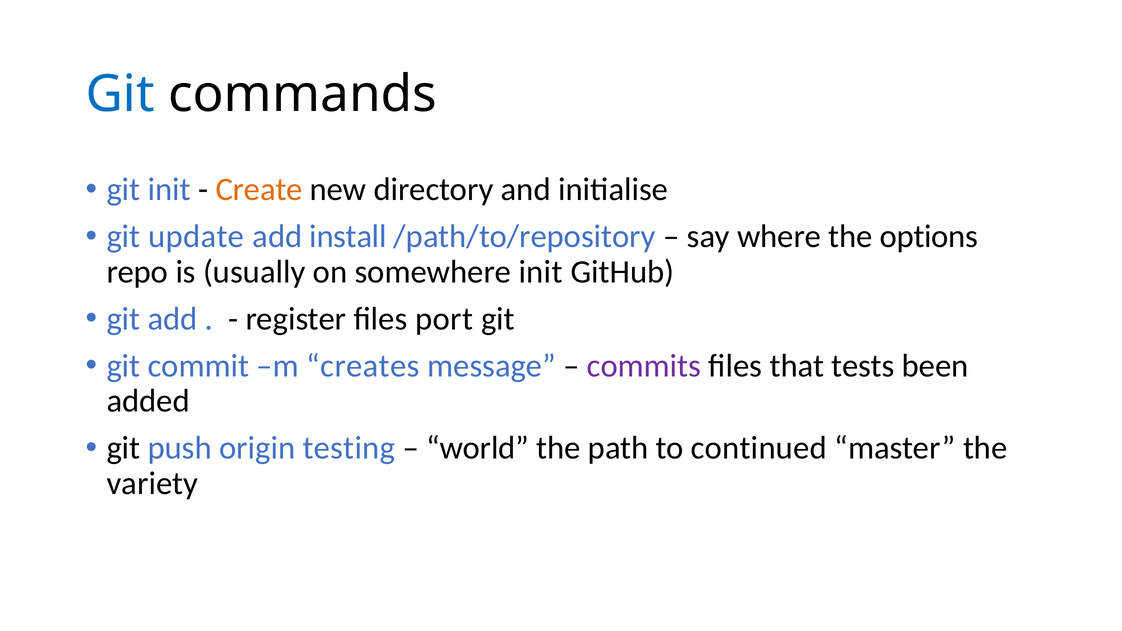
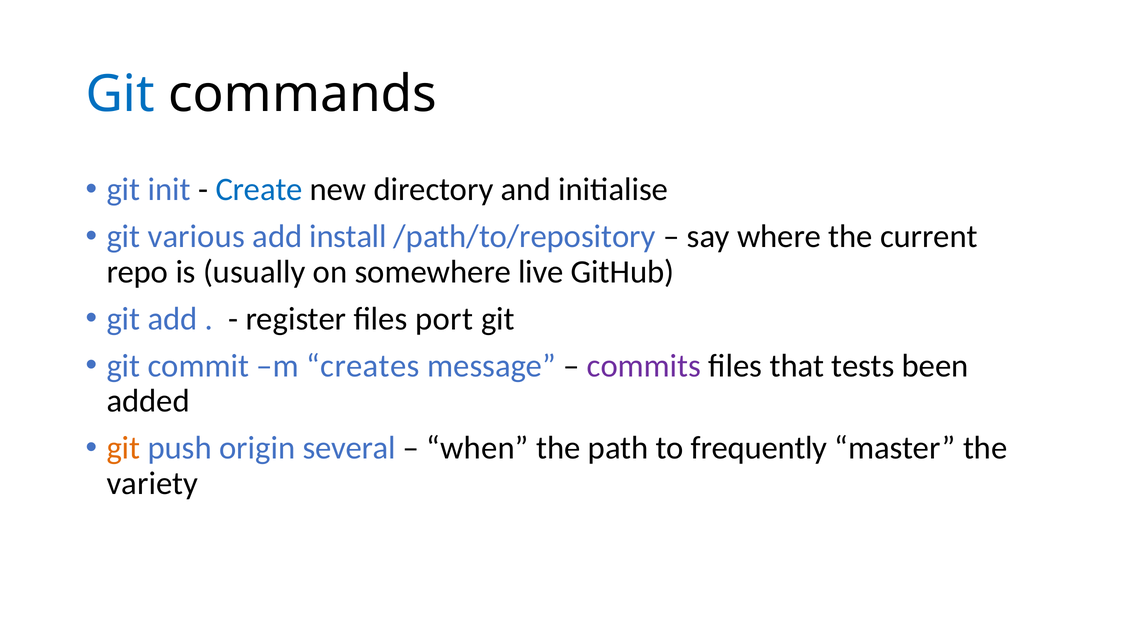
Create colour: orange -> blue (259, 190)
update: update -> various (196, 237)
options: options -> current (929, 237)
somewhere init: init -> live (541, 272)
git colour: black -> orange (123, 448)
testing: testing -> several (349, 448)
world: world -> when (477, 448)
continued: continued -> frequently (759, 448)
